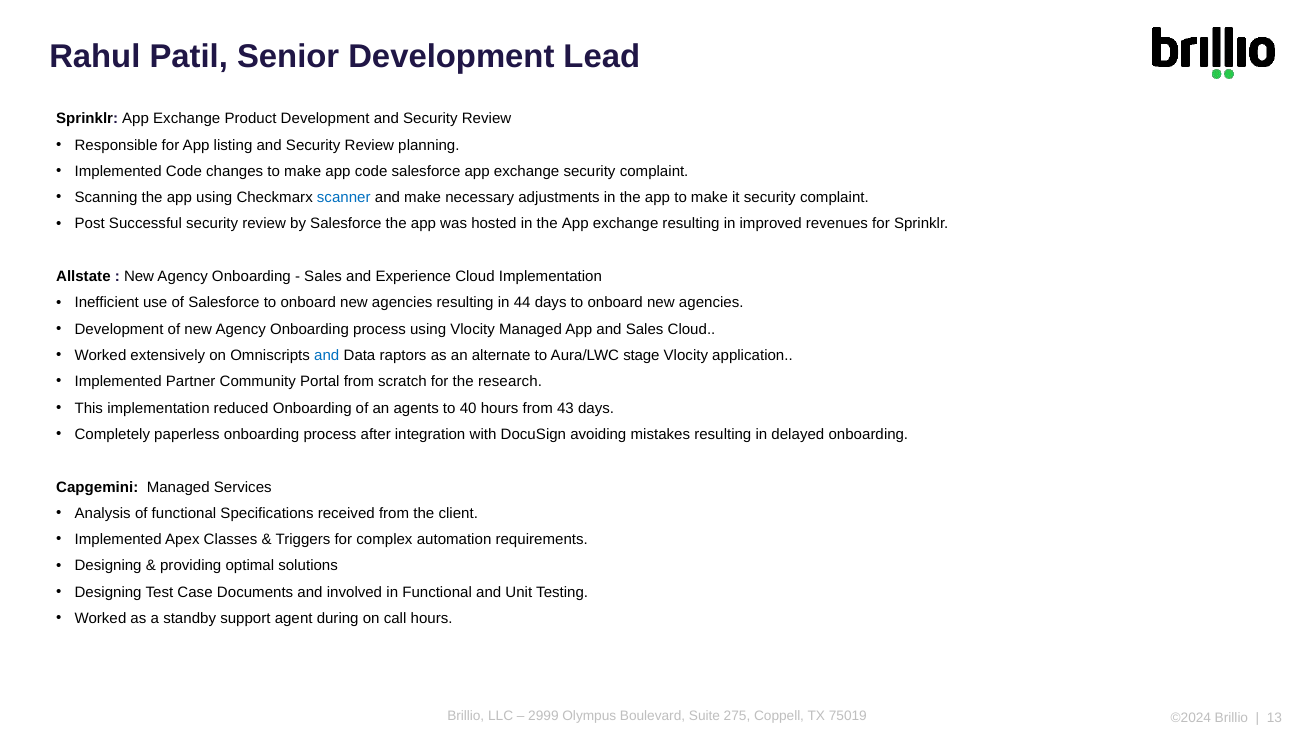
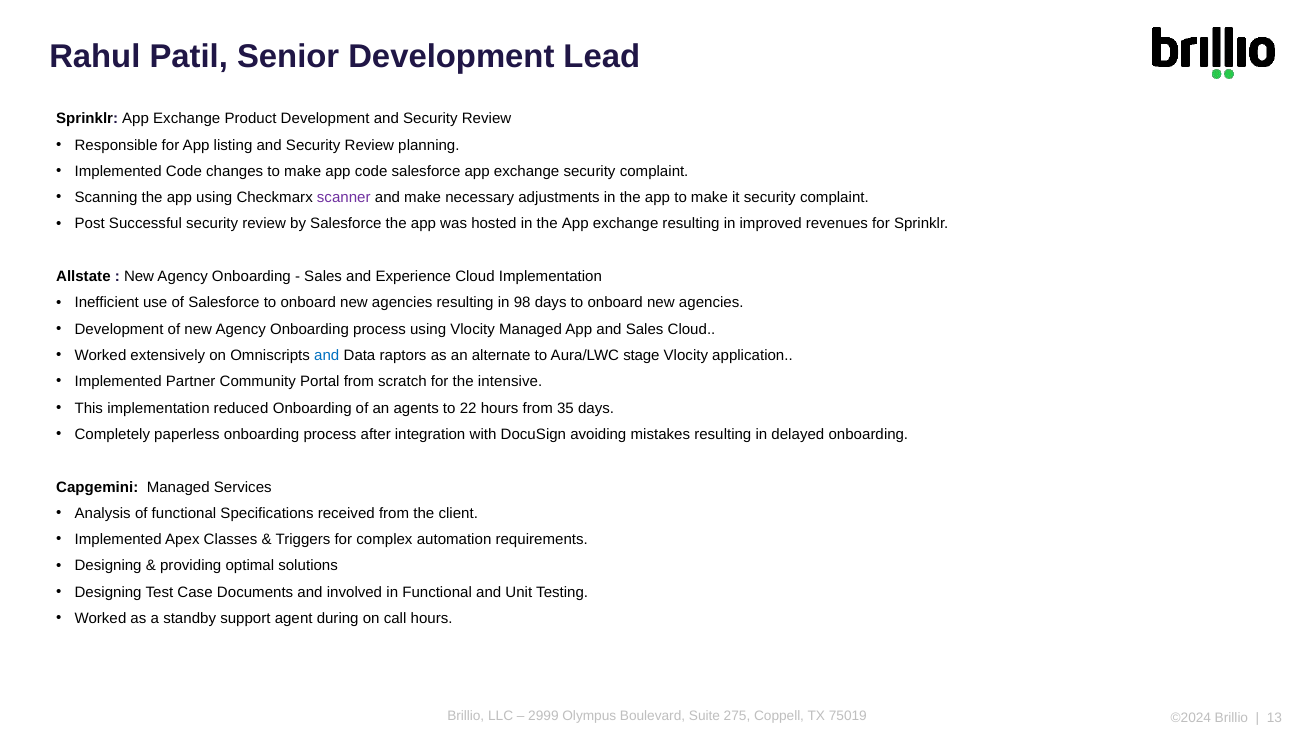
scanner colour: blue -> purple (344, 198)
44: 44 -> 98 (522, 303)
research: research -> intensive (510, 382)
40: 40 -> 22 (468, 408)
43: 43 -> 35 (565, 408)
